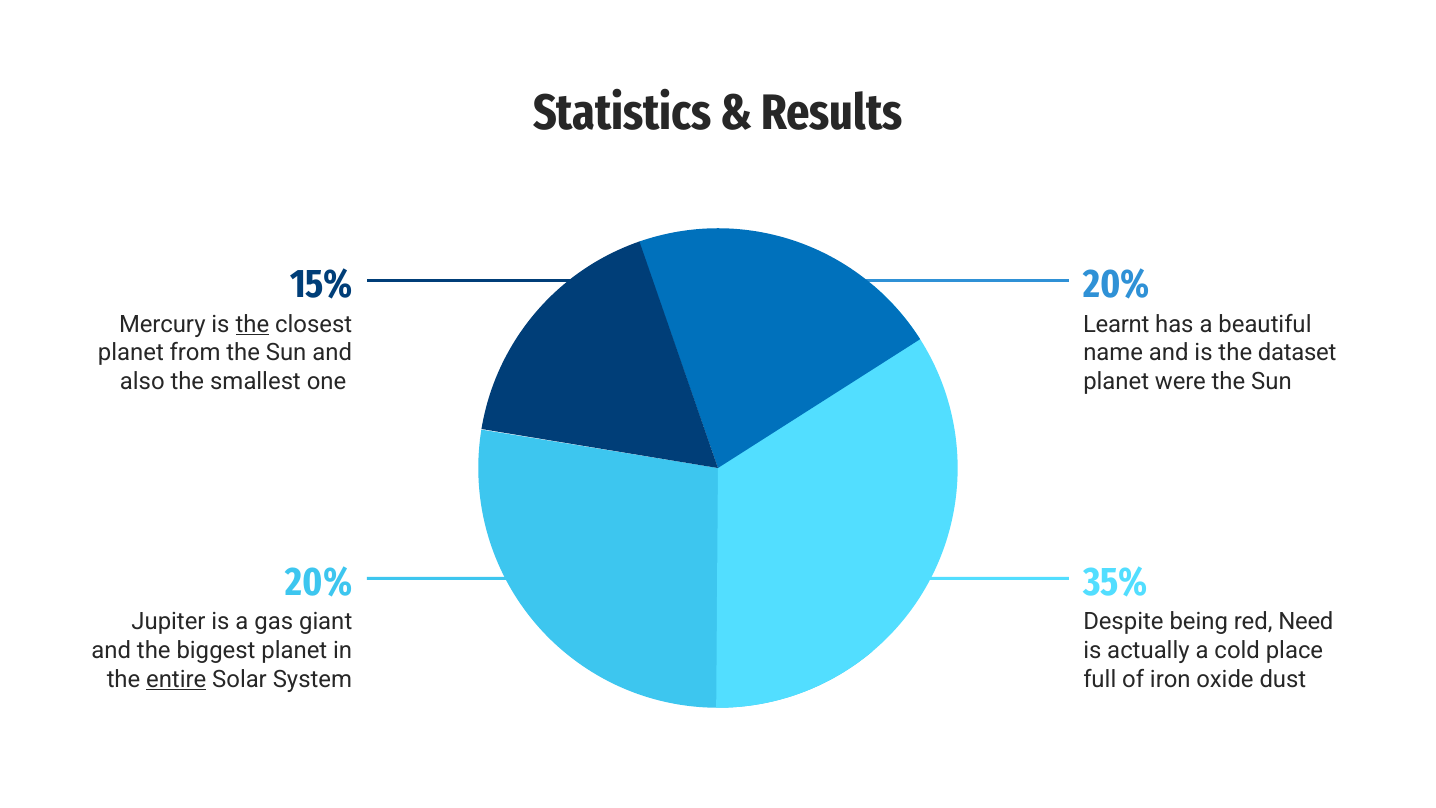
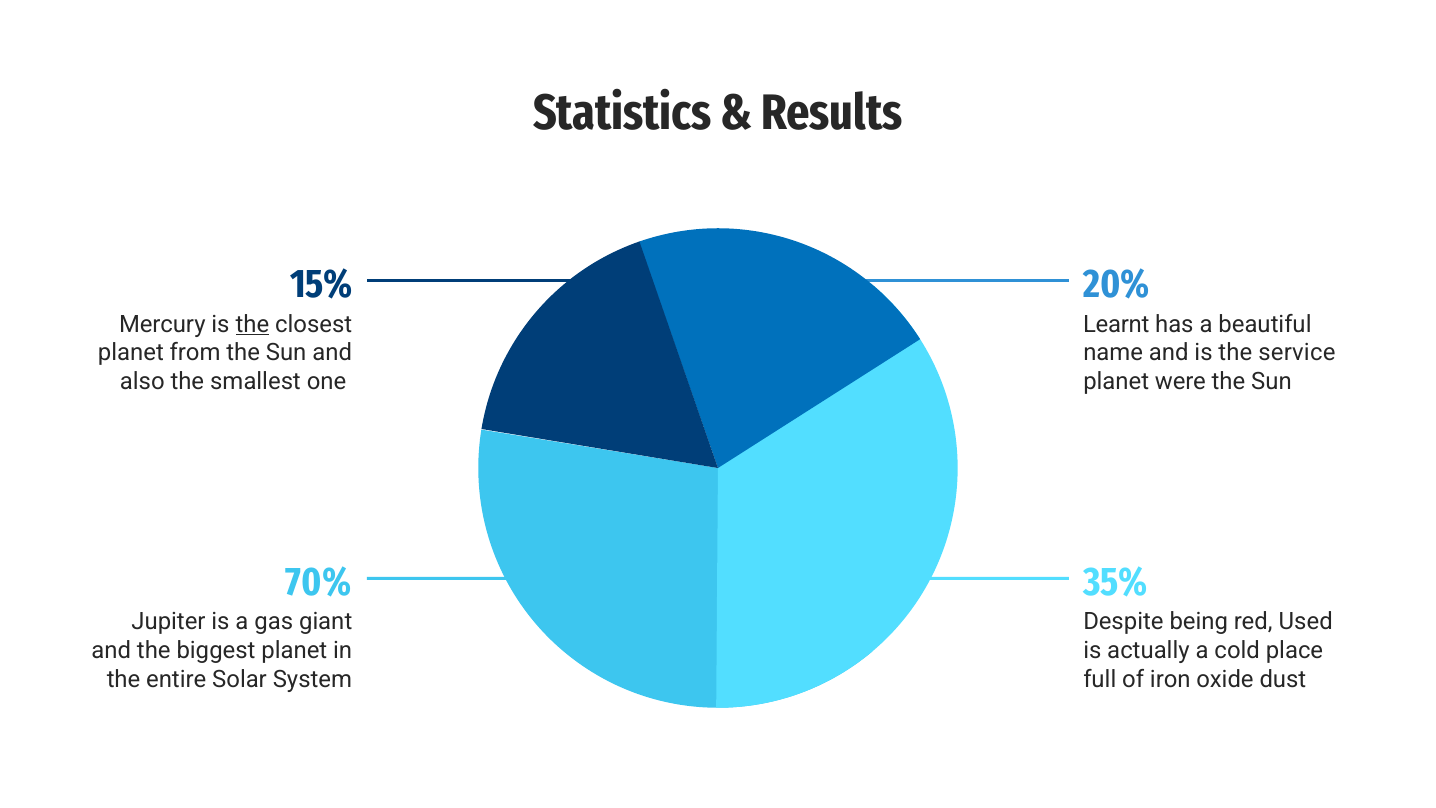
dataset: dataset -> service (1297, 353)
20%: 20% -> 70% (319, 582)
Need: Need -> Used (1306, 622)
entire underline: present -> none (176, 679)
